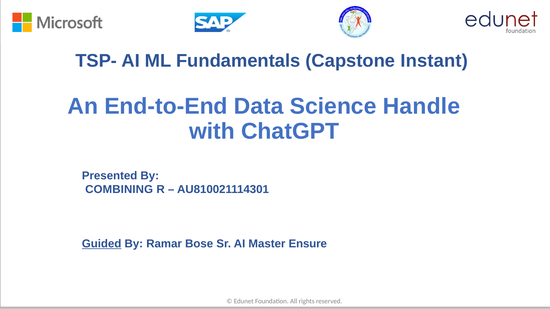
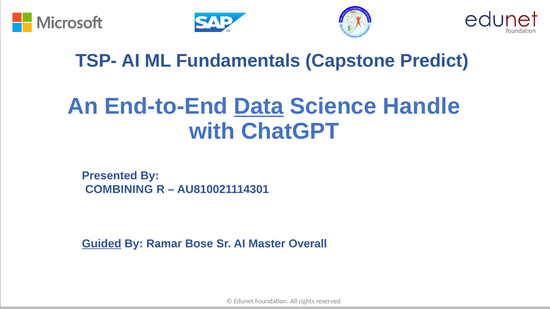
Instant: Instant -> Predict (434, 61)
Data underline: none -> present (259, 107)
Ensure: Ensure -> Overall (308, 244)
